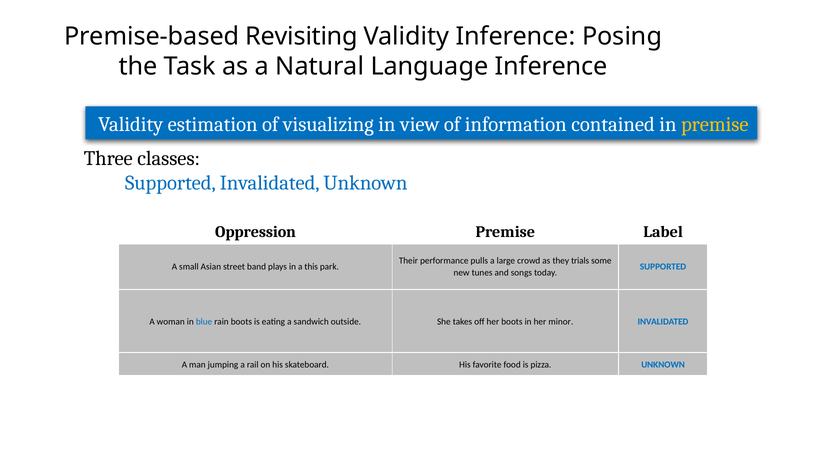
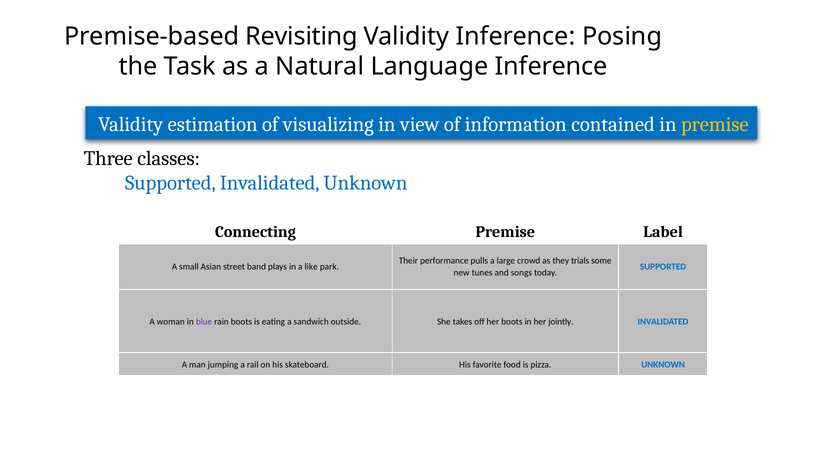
Oppression: Oppression -> Connecting (255, 232)
this: this -> like (311, 267)
blue colour: blue -> purple (204, 321)
minor: minor -> jointly (561, 321)
